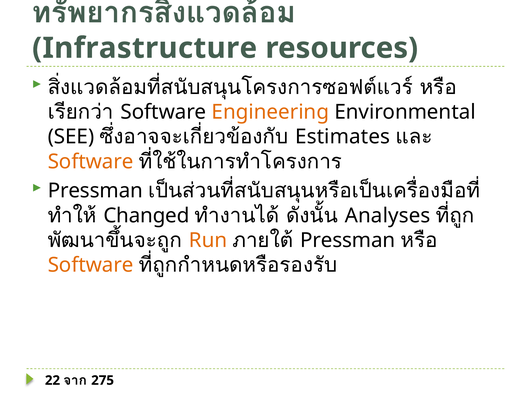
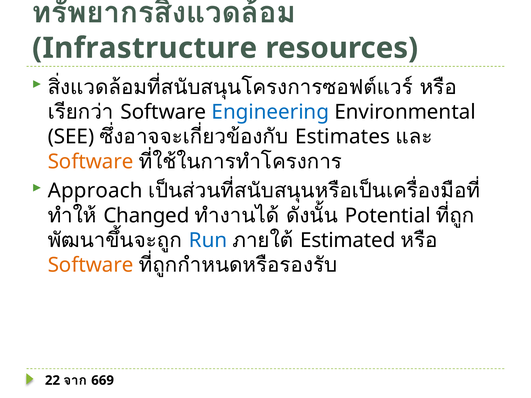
Engineering colour: orange -> blue (270, 112)
Pressman: Pressman -> Approach (95, 191)
Analyses: Analyses -> Potential (388, 216)
Run colour: orange -> blue (208, 240)
Pressman: Pressman -> Estimated (348, 240)
275: 275 -> 669 (103, 381)
